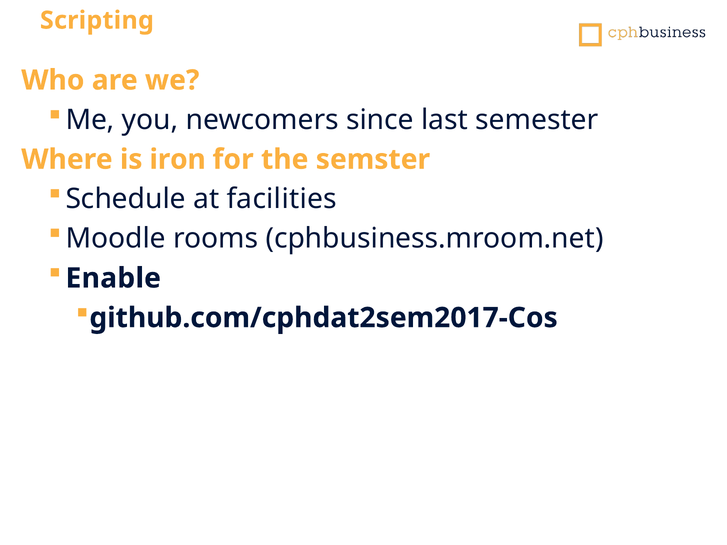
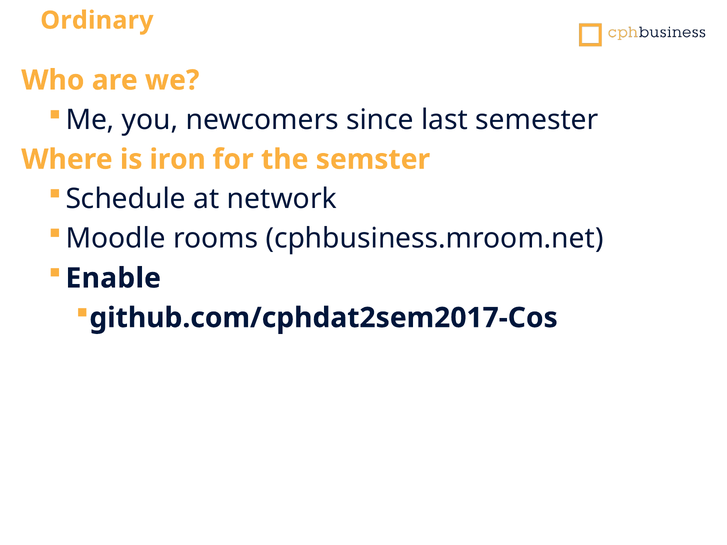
Scripting: Scripting -> Ordinary (97, 20)
facilities: facilities -> network (282, 199)
